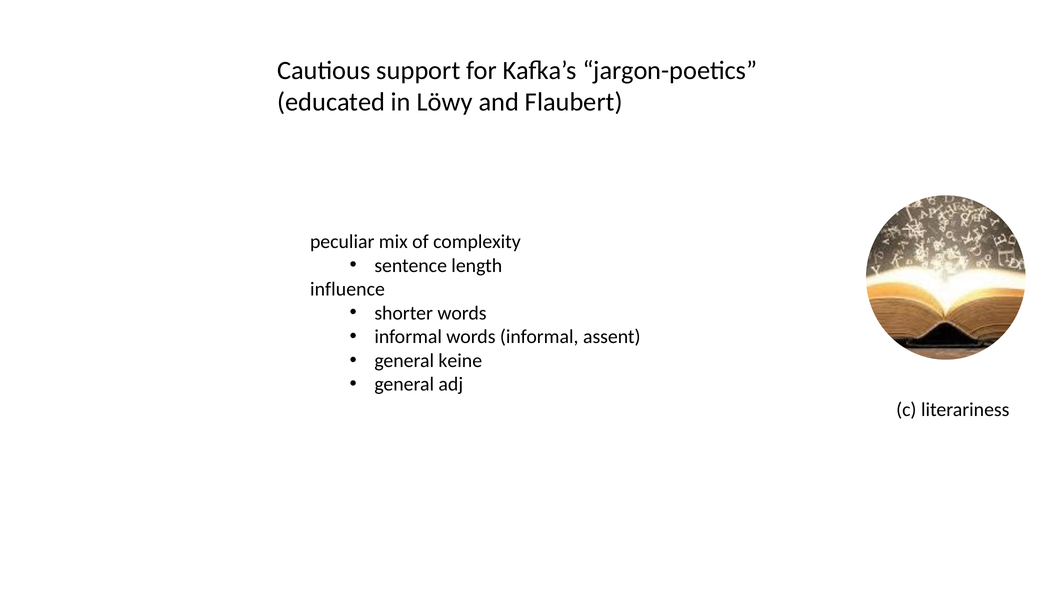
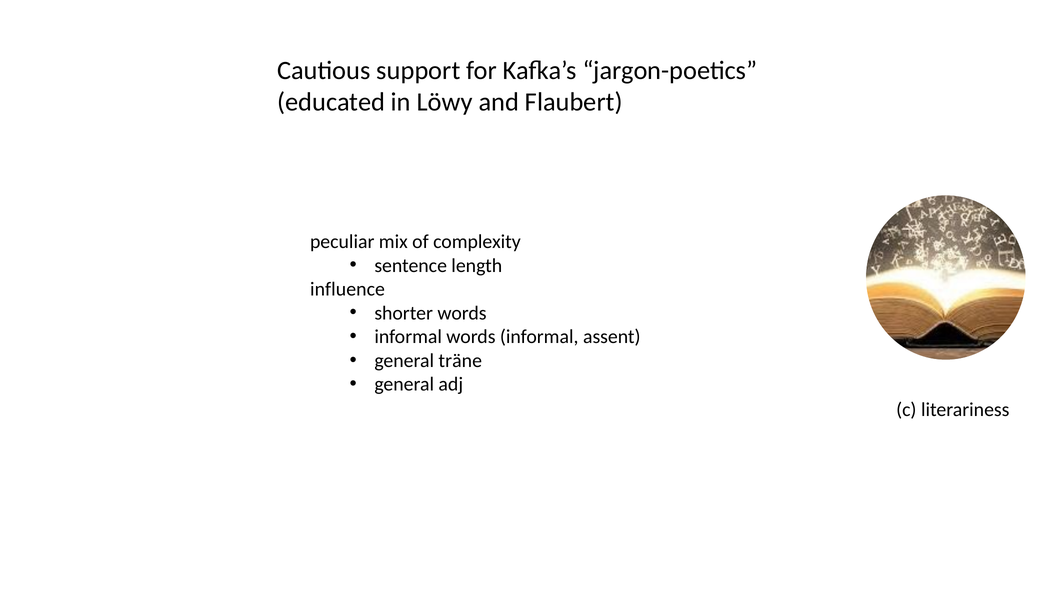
keine: keine -> träne (460, 361)
